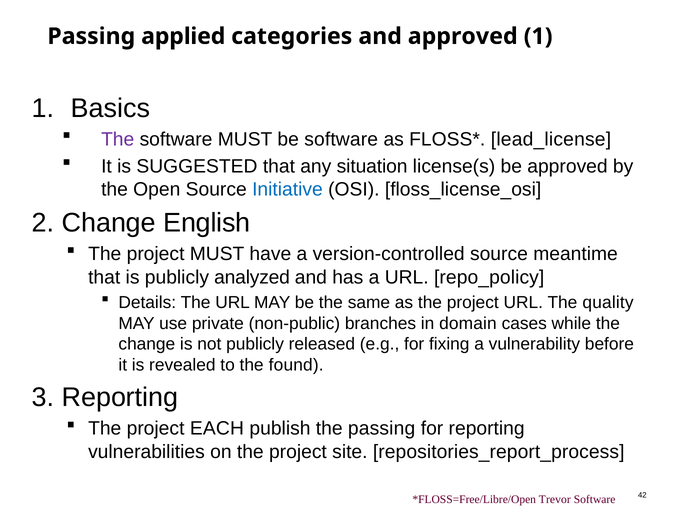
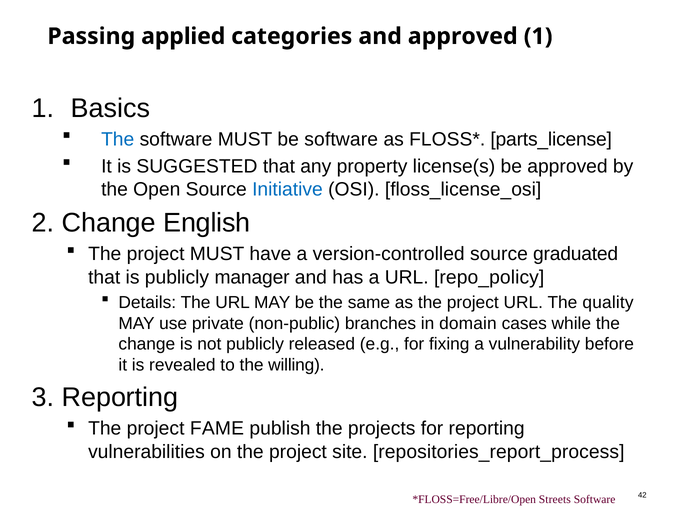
The colour: purple -> blue (118, 139)
lead_license: lead_license -> parts_license (551, 139)
situation: situation -> property (372, 166)
meantime: meantime -> graduated (576, 254)
analyzed: analyzed -> manager (252, 277)
found: found -> willing (296, 365)
EACH: EACH -> FAME (217, 428)
the passing: passing -> projects (382, 428)
Trevor: Trevor -> Streets (555, 499)
